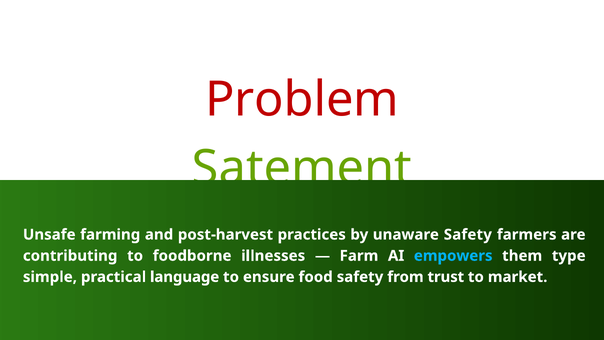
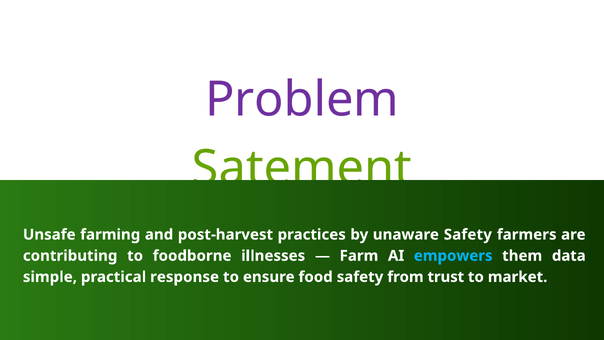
Problem colour: red -> purple (302, 100)
type: type -> data (569, 256)
language: language -> response (185, 277)
